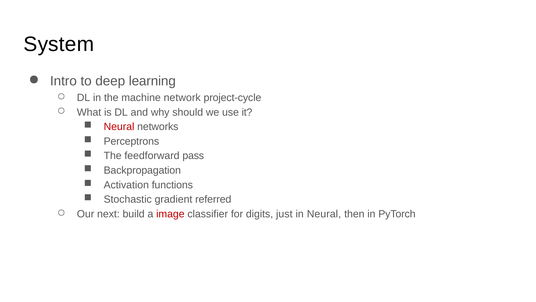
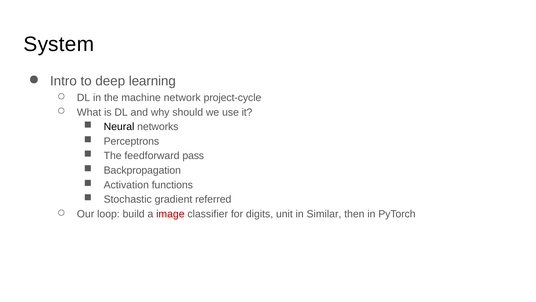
Neural colour: red -> black (119, 127)
next: next -> loop (108, 214)
just: just -> unit (284, 214)
in Neural: Neural -> Similar (324, 214)
